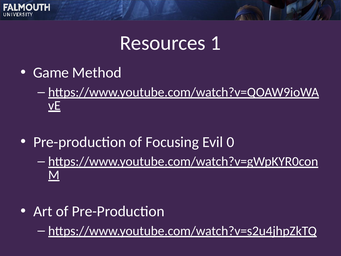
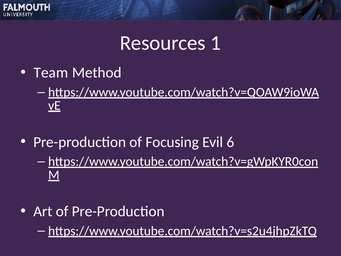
Game: Game -> Team (51, 73)
0: 0 -> 6 (230, 142)
